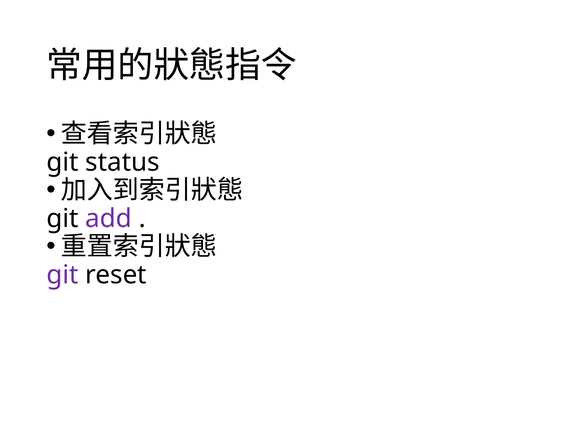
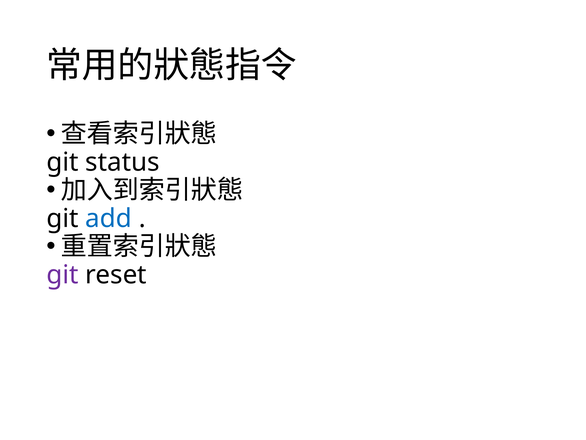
add colour: purple -> blue (109, 218)
